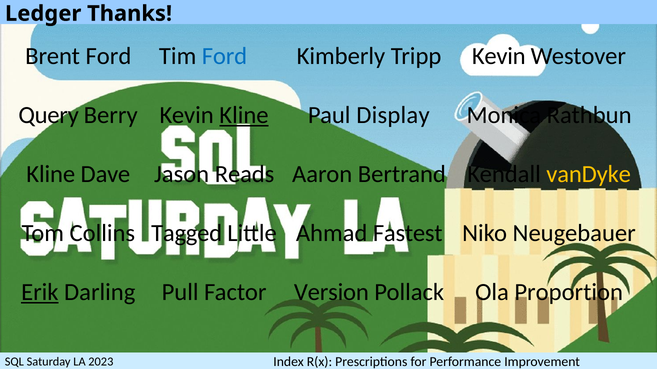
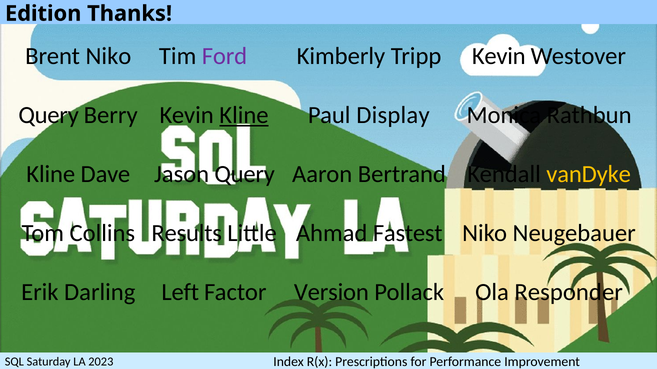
Ledger: Ledger -> Edition (43, 14)
Brent Ford: Ford -> Niko (108, 56)
Ford colour: blue -> purple (224, 56)
Jason Reads: Reads -> Query (245, 174)
Tagged: Tagged -> Results (187, 234)
Erik underline: present -> none (40, 293)
Pull: Pull -> Left (180, 293)
Proportion: Proportion -> Responder (569, 293)
